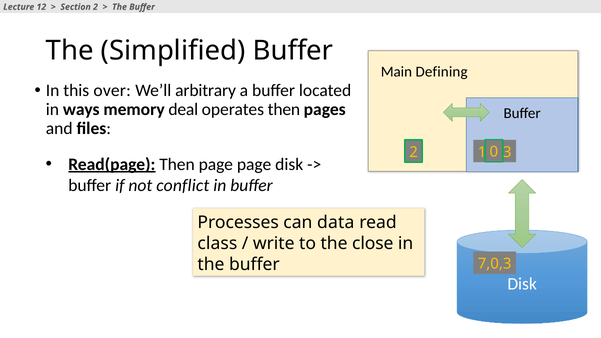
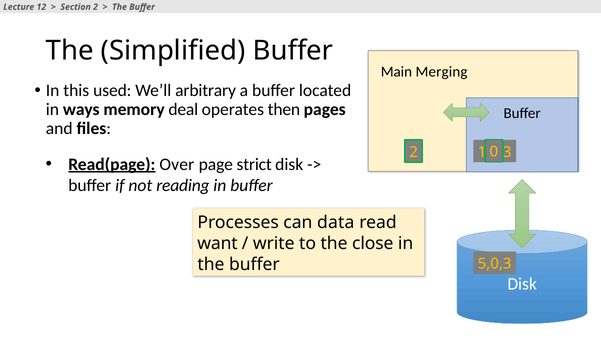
Defining: Defining -> Merging (442, 72)
over: over -> used (112, 91)
Read(page Then: Then -> Over (177, 164)
page page: page -> strict (254, 164)
conflict: conflict -> reading (183, 185)
class: class -> want (217, 243)
7,0,3: 7,0,3 -> 5,0,3 (495, 264)
